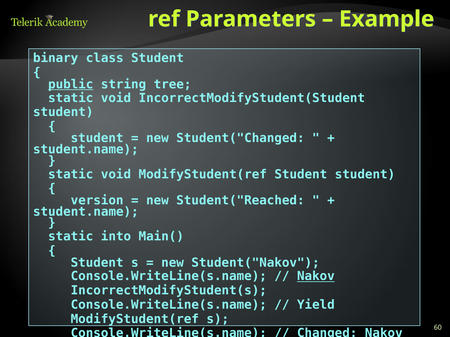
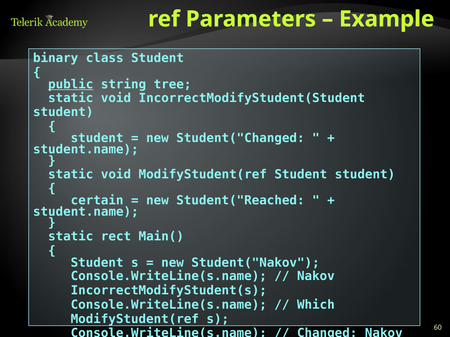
version: version -> certain (97, 201)
into: into -> rect (116, 237)
Nakov underline: present -> none (316, 277)
Yield: Yield -> Which (316, 305)
